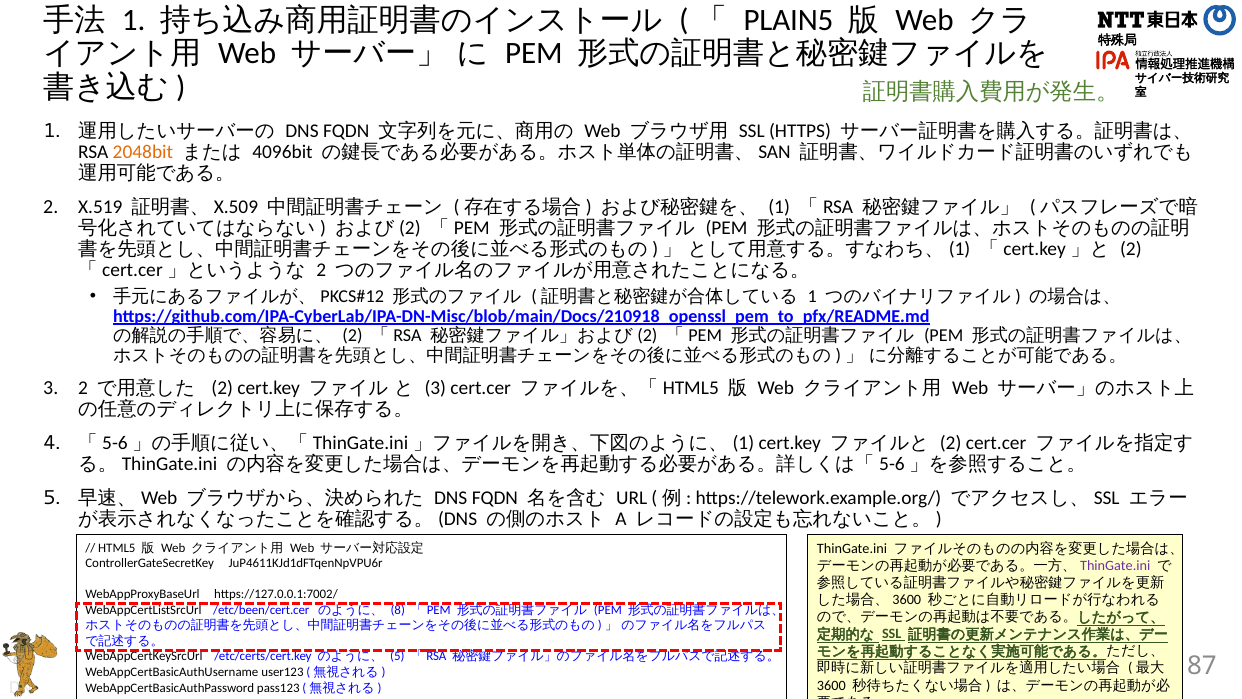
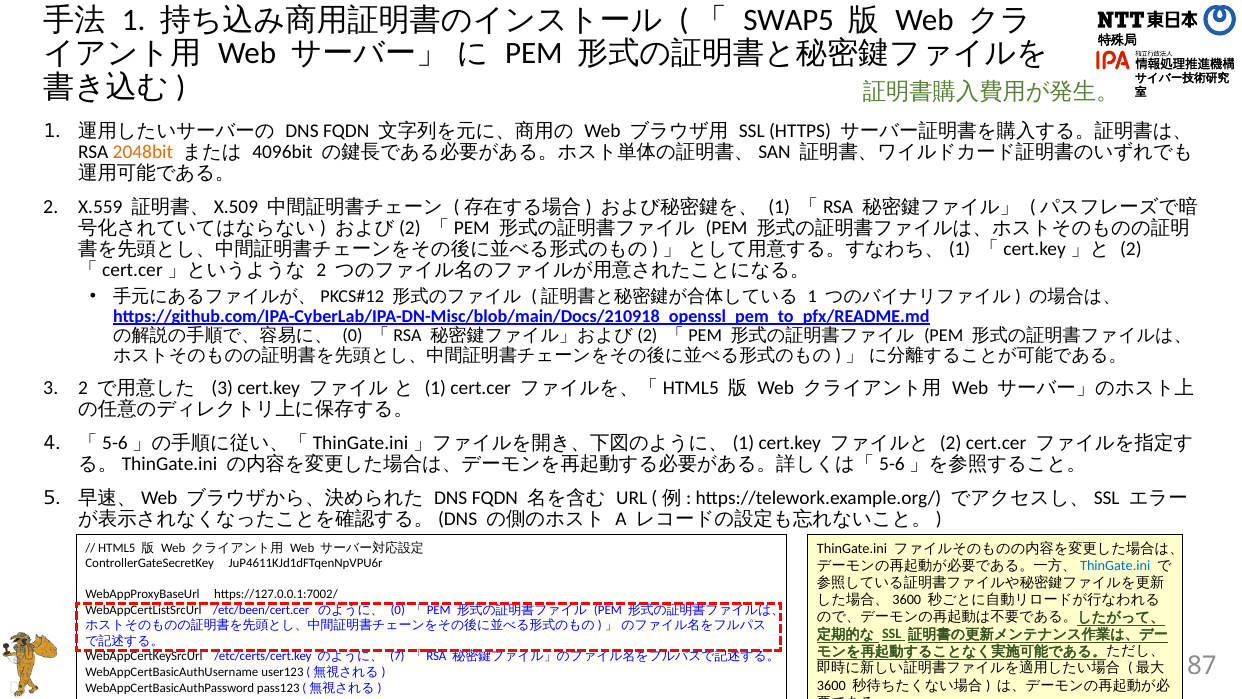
PLAIN5: PLAIN5 -> SWAP5 (789, 20)
X.519: X.519 -> X.559 (100, 207)
2: 2 -> 0 (353, 335)
2: 2 -> 3 (222, 388)
3: 3 -> 1 (435, 388)
ThinGate.ini colour: purple -> blue (1115, 565)
8: 8 -> 0 (398, 610)
5: 5 -> 7 (397, 656)
